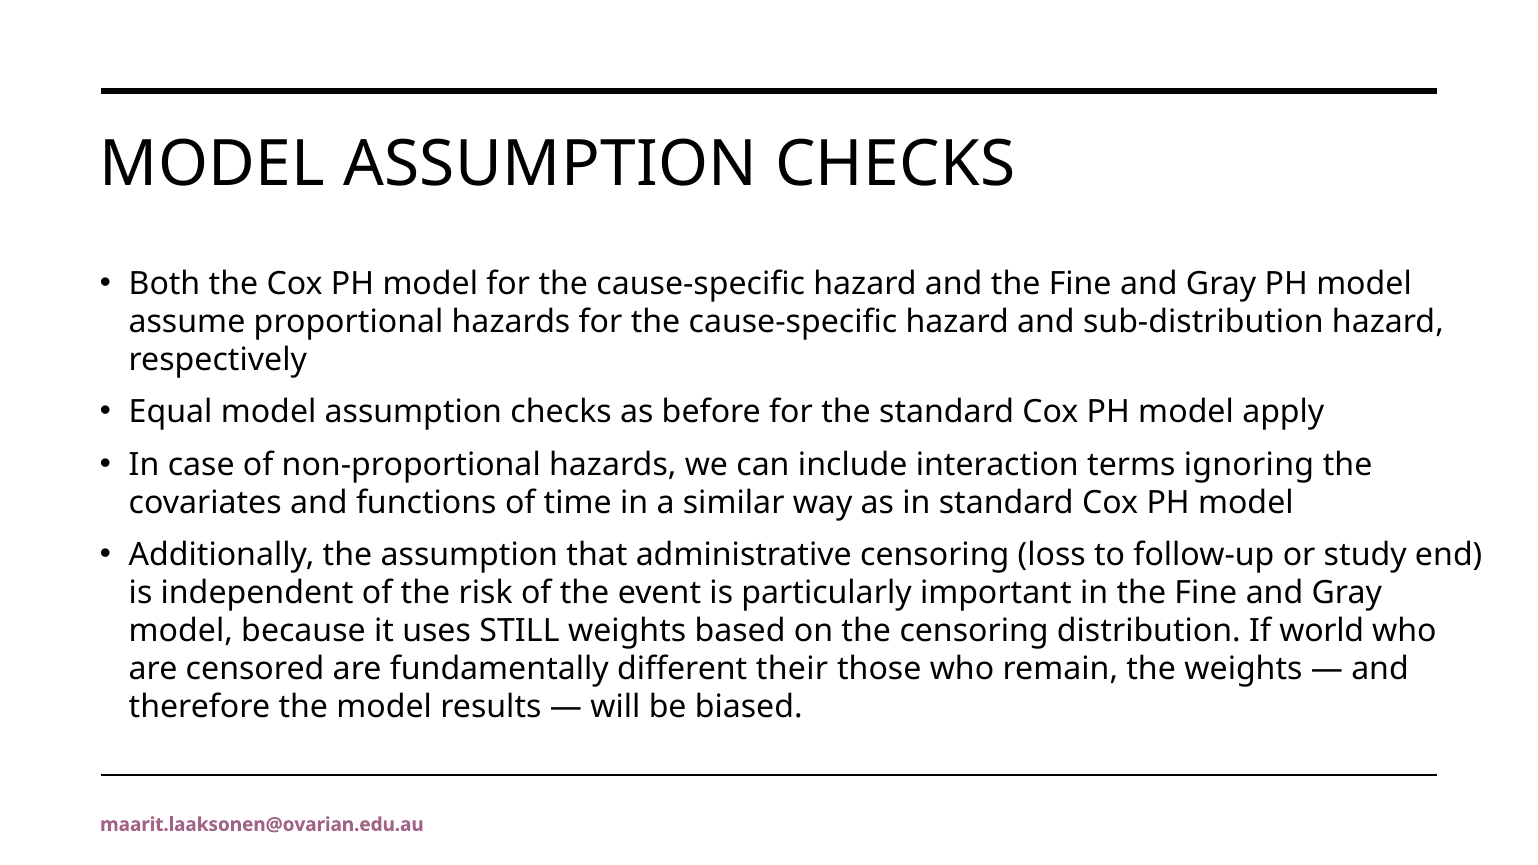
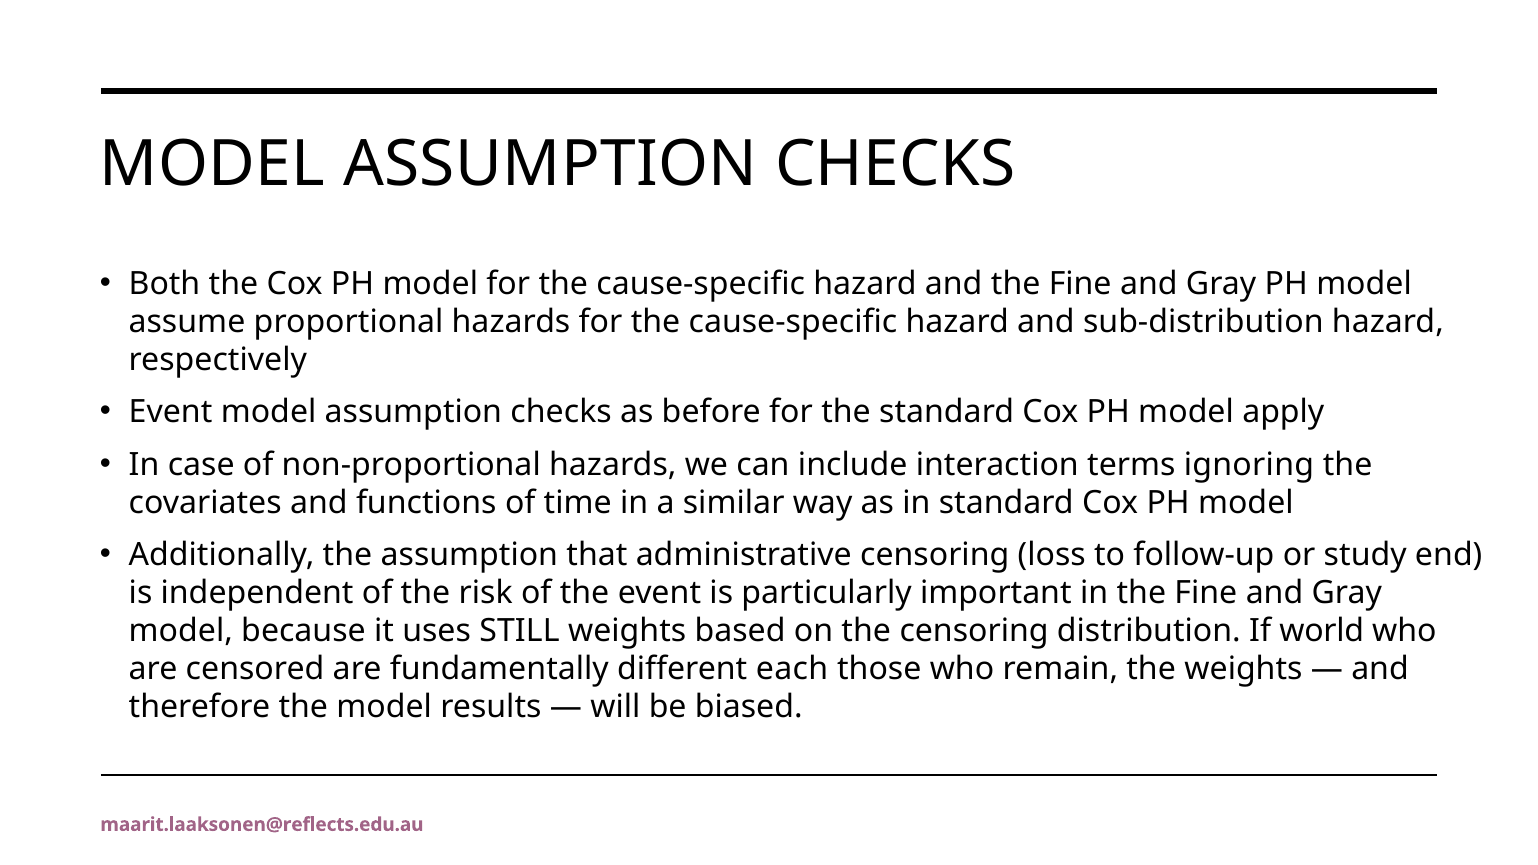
Equal: Equal -> Event (171, 412)
their: their -> each (792, 669)
maarit.laaksonen@ovarian.edu.au: maarit.laaksonen@ovarian.edu.au -> maarit.laaksonen@reflects.edu.au (262, 825)
